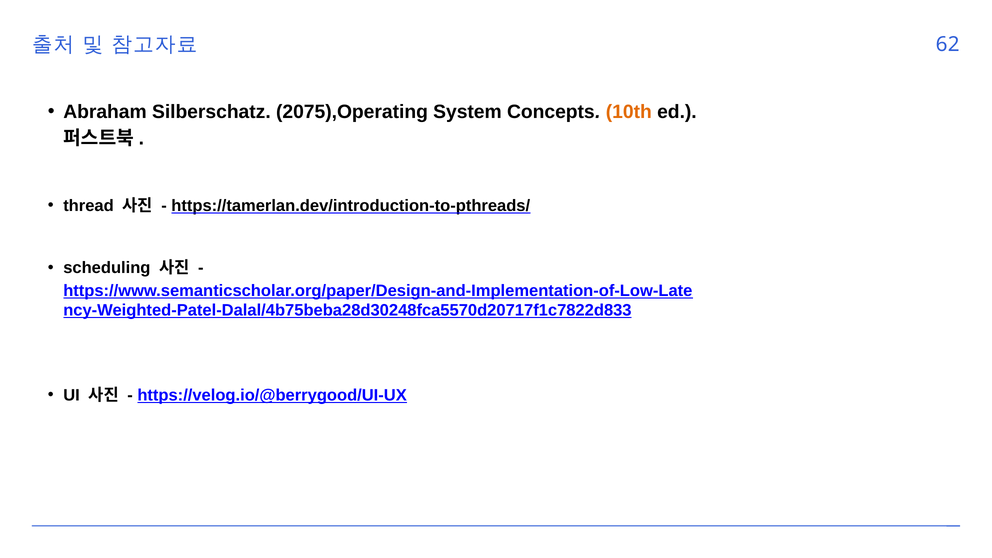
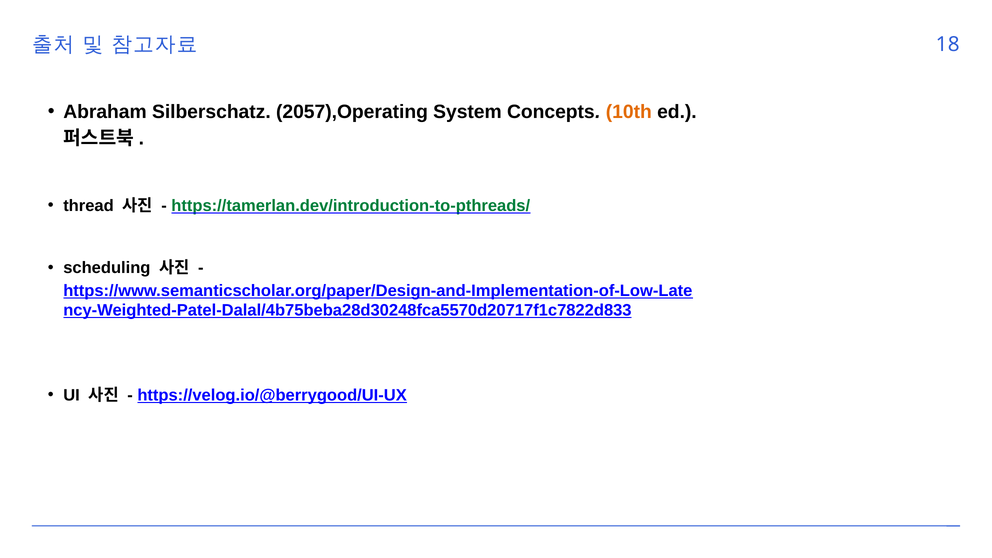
62: 62 -> 18 (948, 45)
2075),Operating: 2075),Operating -> 2057),Operating (352, 112)
https://tamerlan.dev/introduction-to-pthreads/ colour: black -> green (351, 206)
